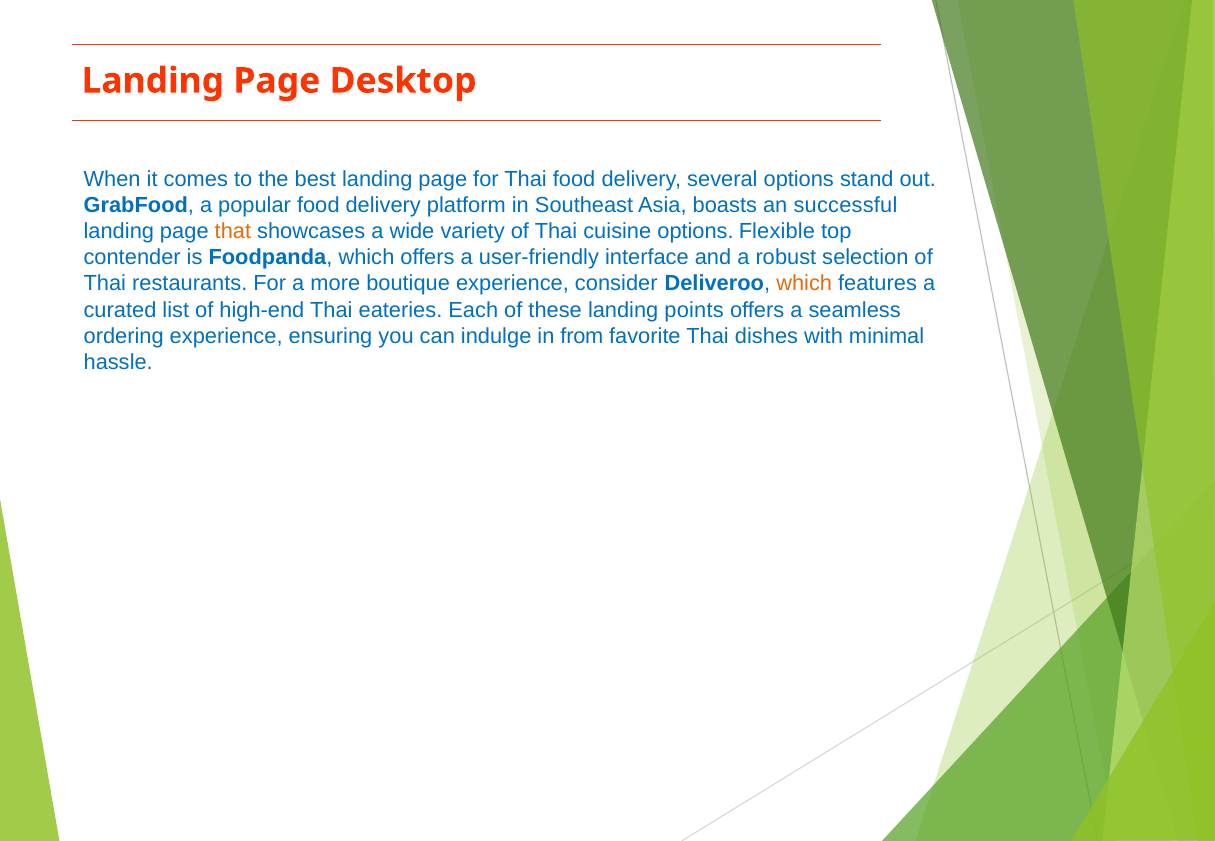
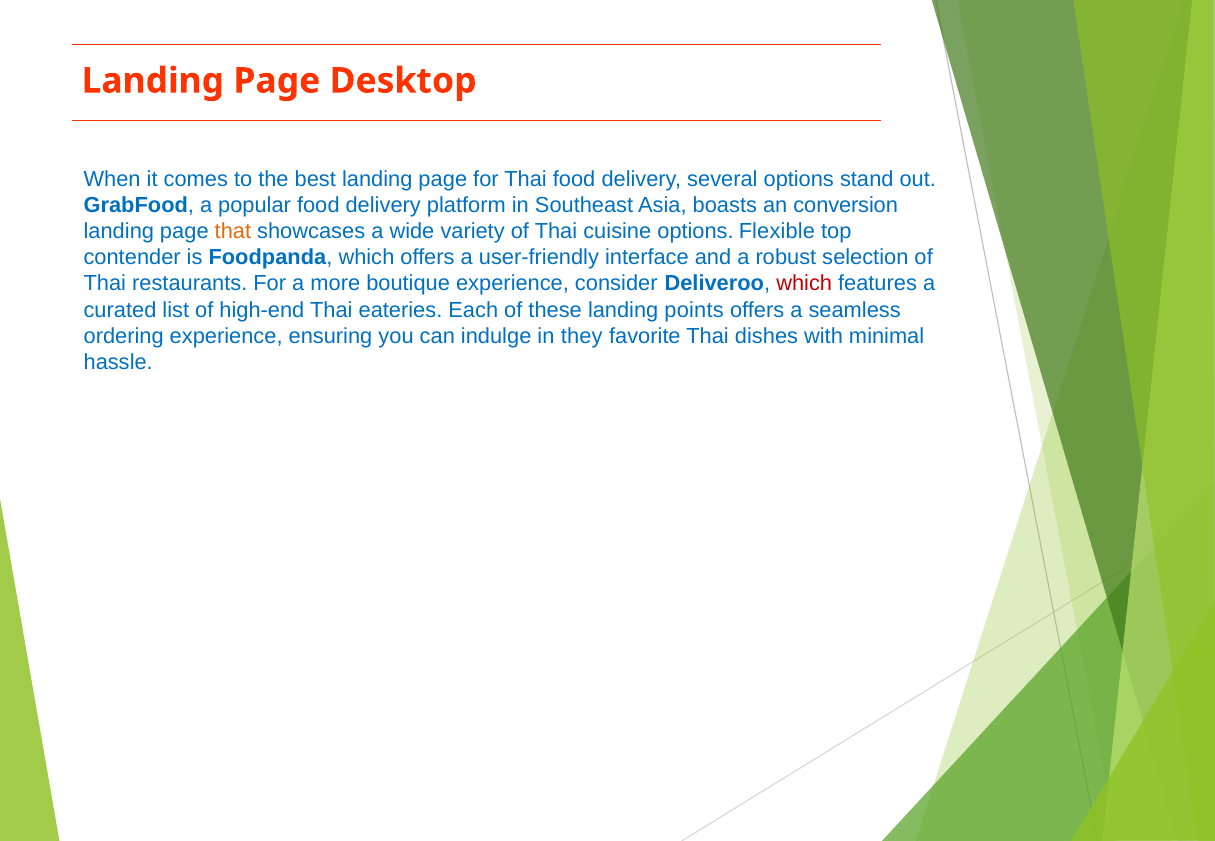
successful: successful -> conversion (846, 205)
which colour: orange -> red (804, 284)
from: from -> they (582, 336)
